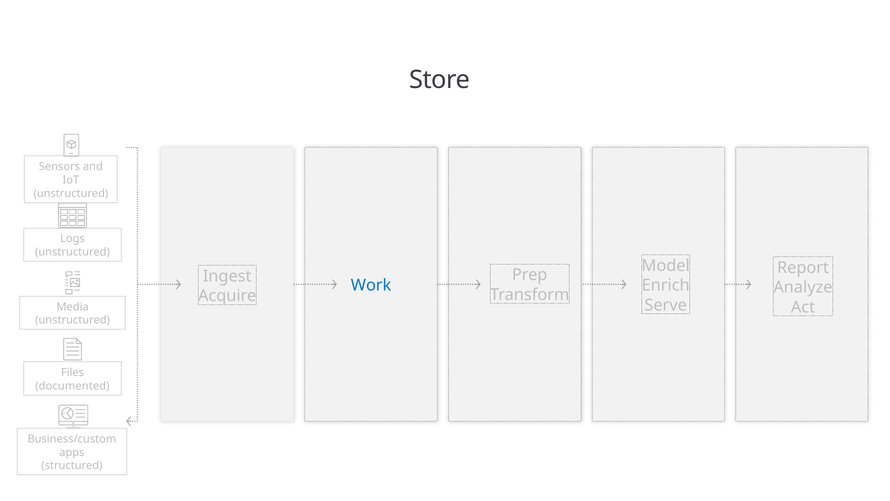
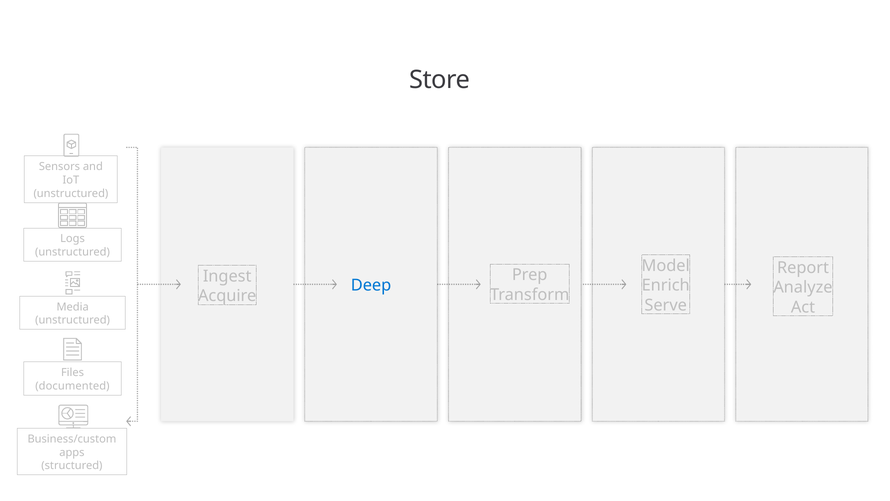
Work: Work -> Deep (371, 285)
